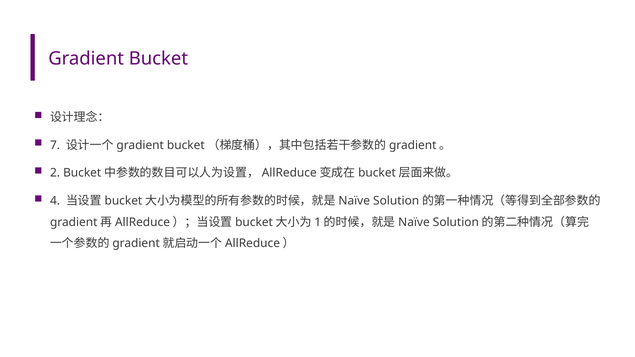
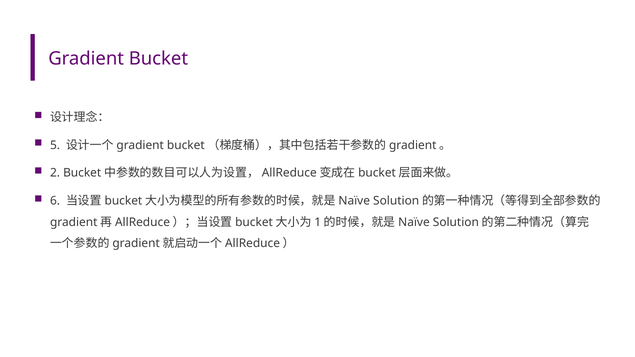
7: 7 -> 5 (55, 145)
4: 4 -> 6 (55, 201)
